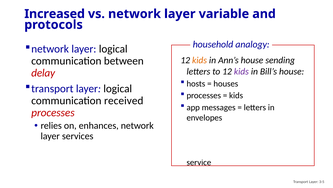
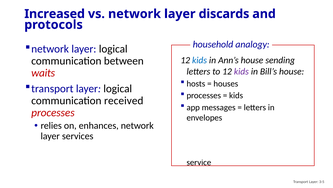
variable: variable -> discards (224, 14)
kids colour: orange -> blue (200, 60)
delay: delay -> waits (43, 73)
